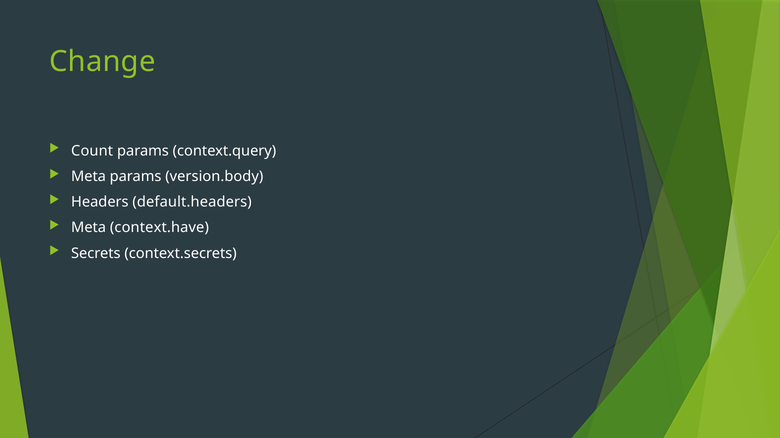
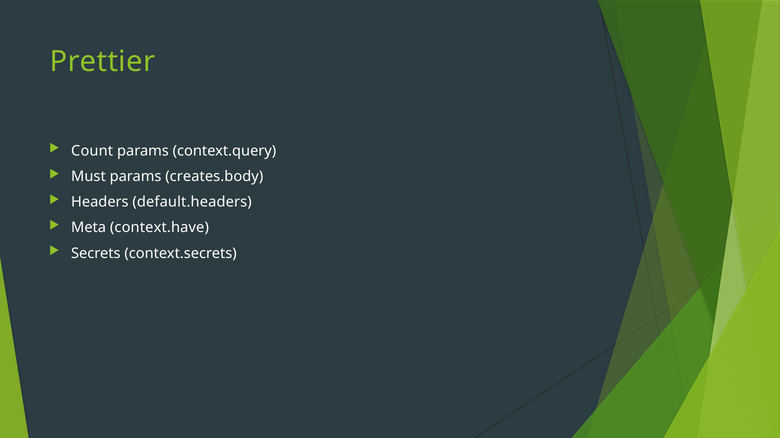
Change: Change -> Prettier (102, 62)
Meta: Meta -> Must (88, 177)
version.body: version.body -> creates.body (214, 177)
